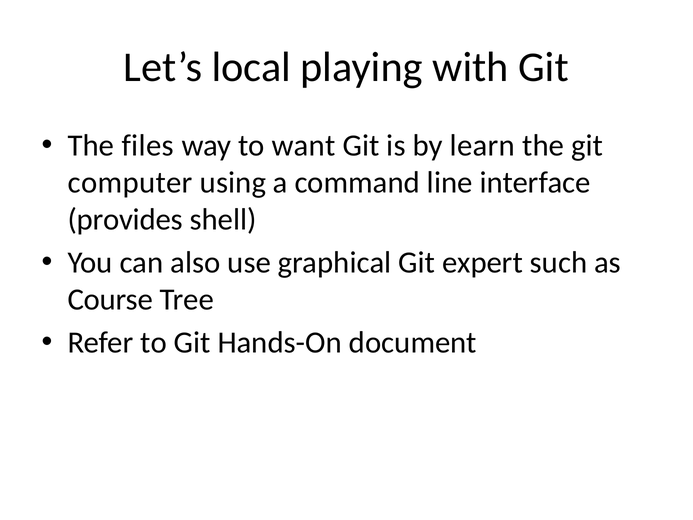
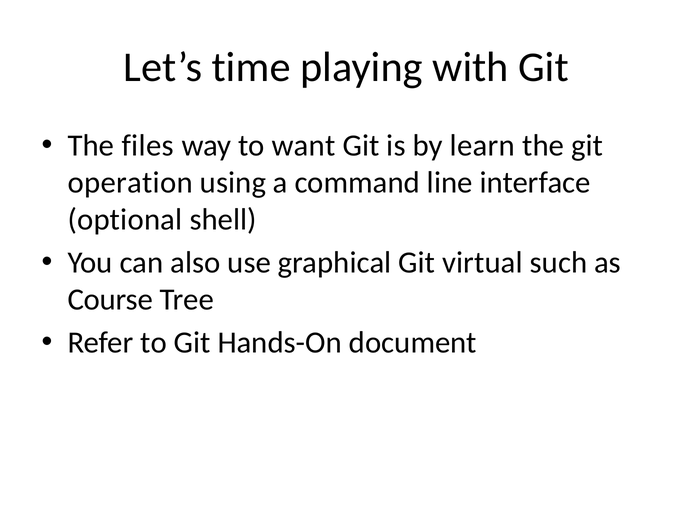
local: local -> time (251, 67)
computer: computer -> operation (130, 182)
provides: provides -> optional (125, 219)
expert: expert -> virtual (482, 262)
